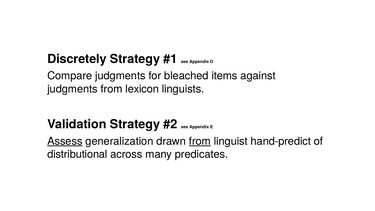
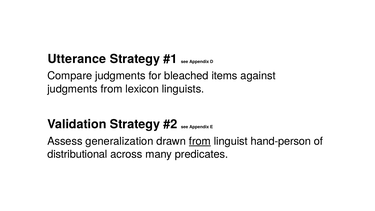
Discretely: Discretely -> Utterance (77, 59)
Assess underline: present -> none (65, 141)
hand-predict: hand-predict -> hand-person (281, 141)
